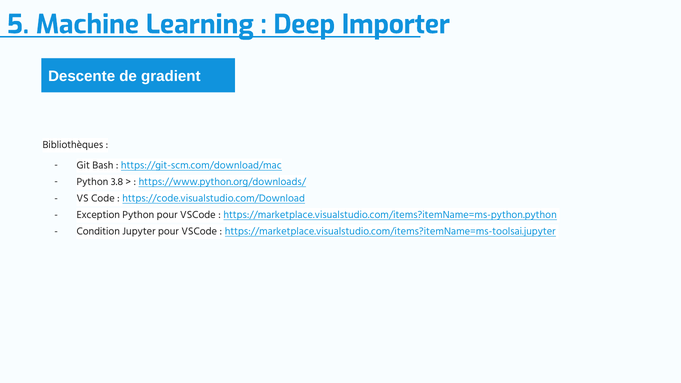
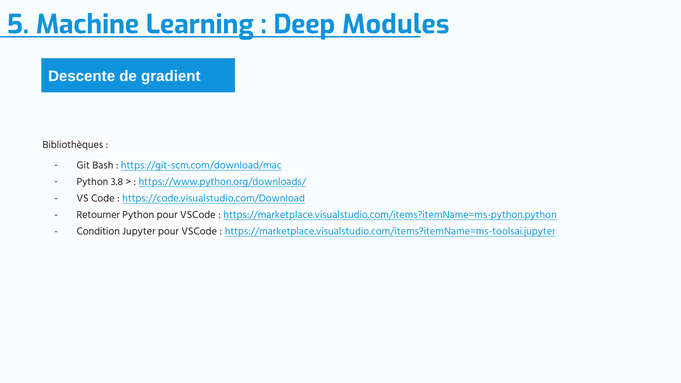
Importer: Importer -> Modules (396, 25)
Exception: Exception -> Retourner (98, 215)
